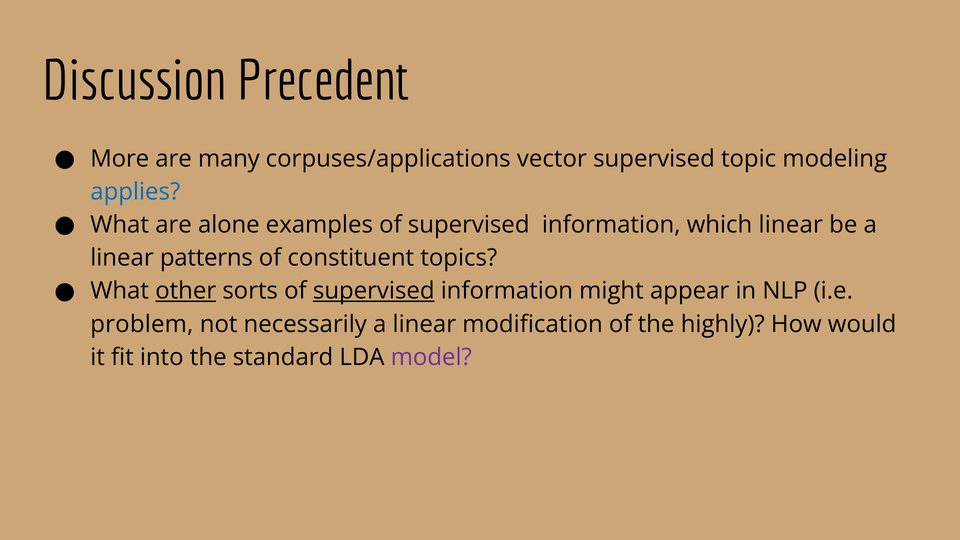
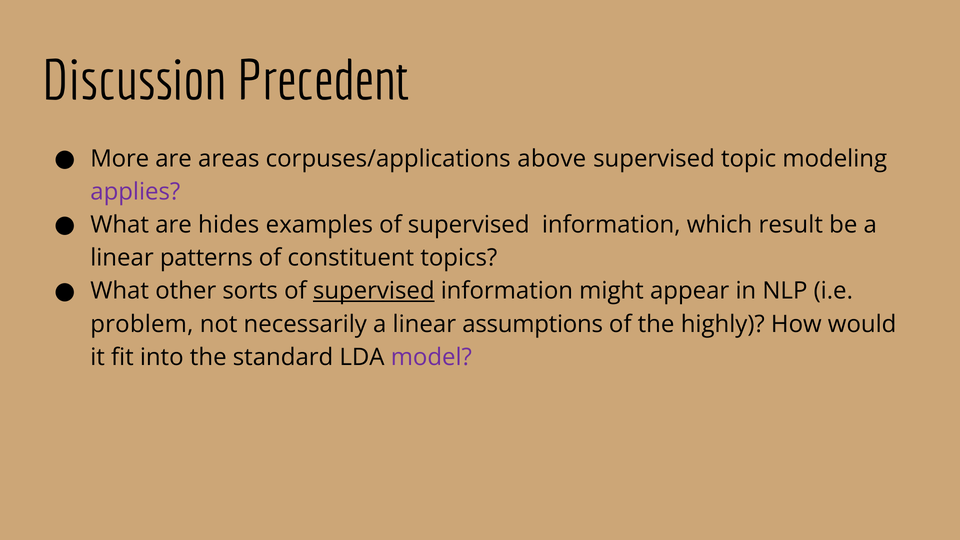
many: many -> areas (229, 159)
vector: vector -> above (552, 159)
applies colour: blue -> purple (135, 192)
alone: alone -> hides (229, 225)
which linear: linear -> result (791, 225)
other underline: present -> none (186, 291)
modification: modification -> assumptions (533, 324)
